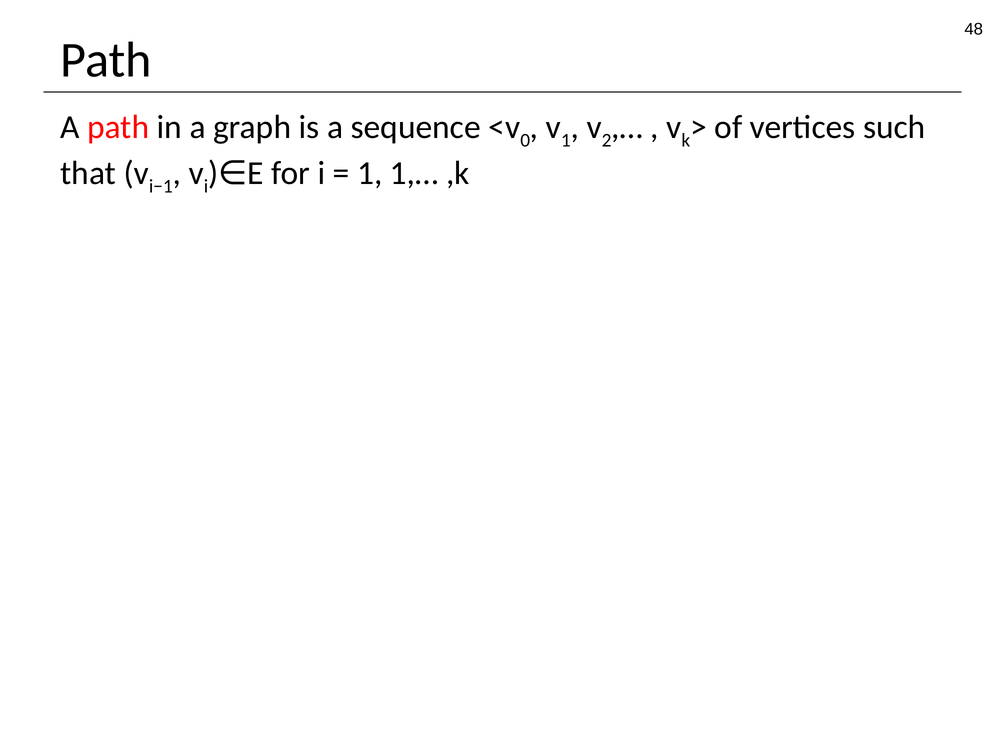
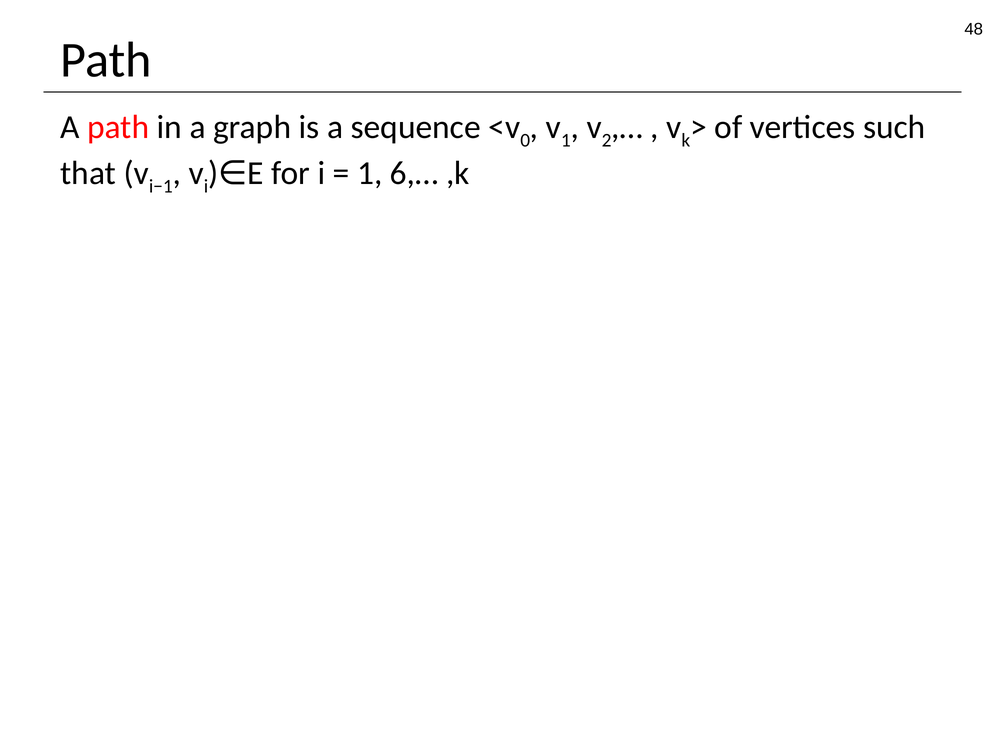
1,…: 1,… -> 6,… (414, 173)
